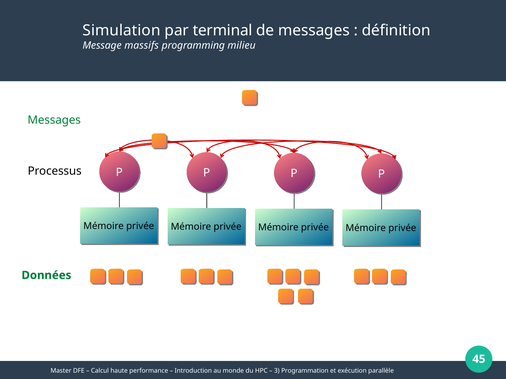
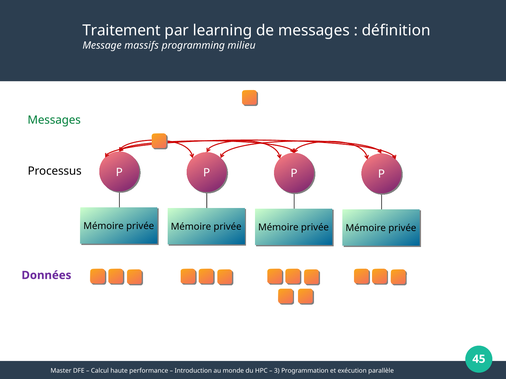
Simulation: Simulation -> Traitement (122, 31)
terminal: terminal -> learning (223, 31)
Données colour: green -> purple (46, 276)
